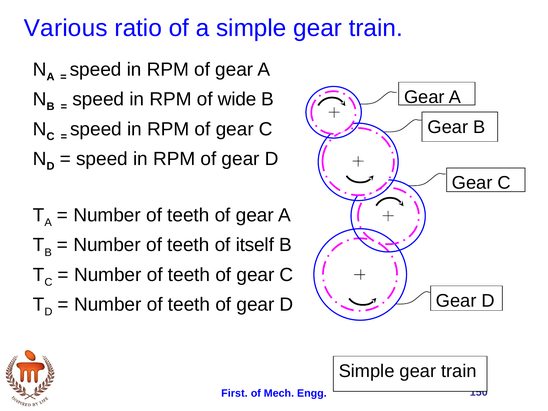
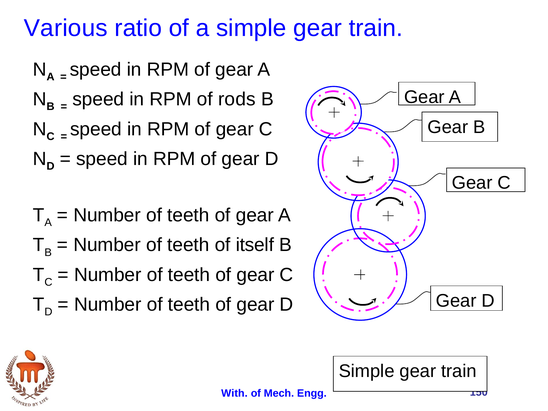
wide: wide -> rods (237, 99)
First: First -> With (234, 393)
